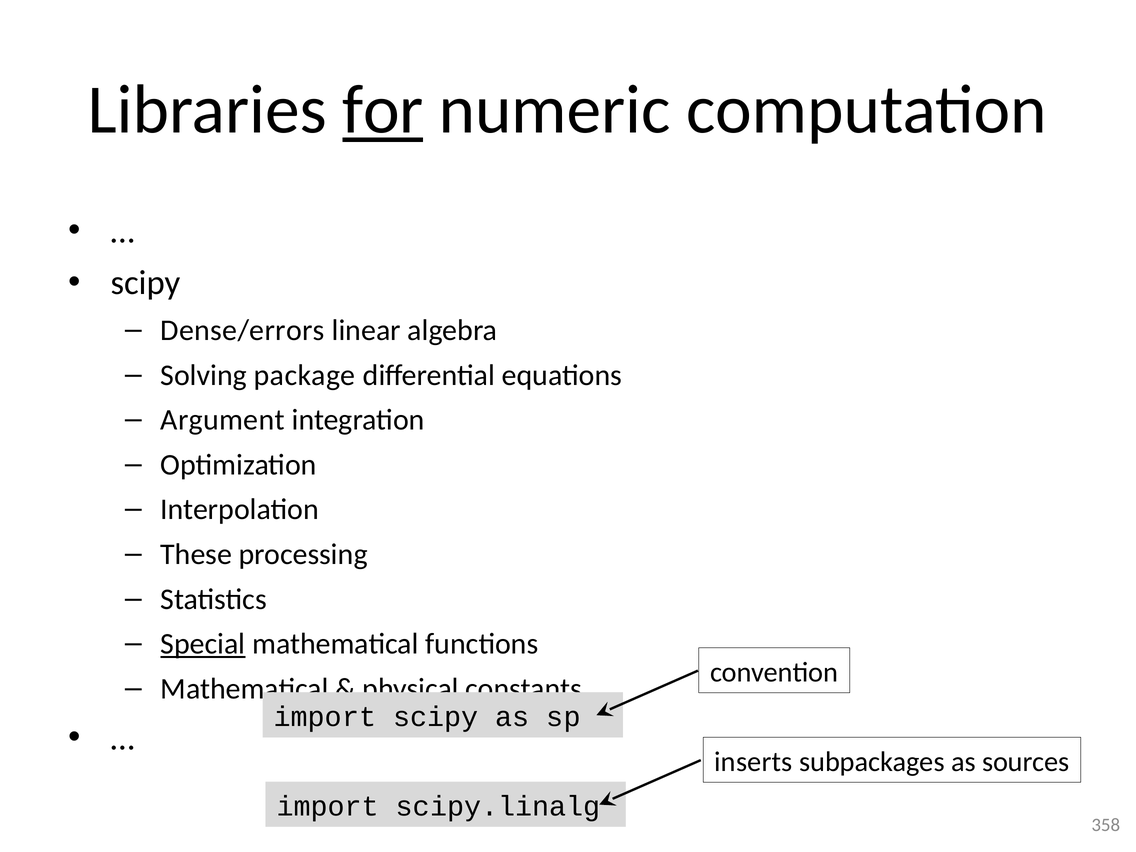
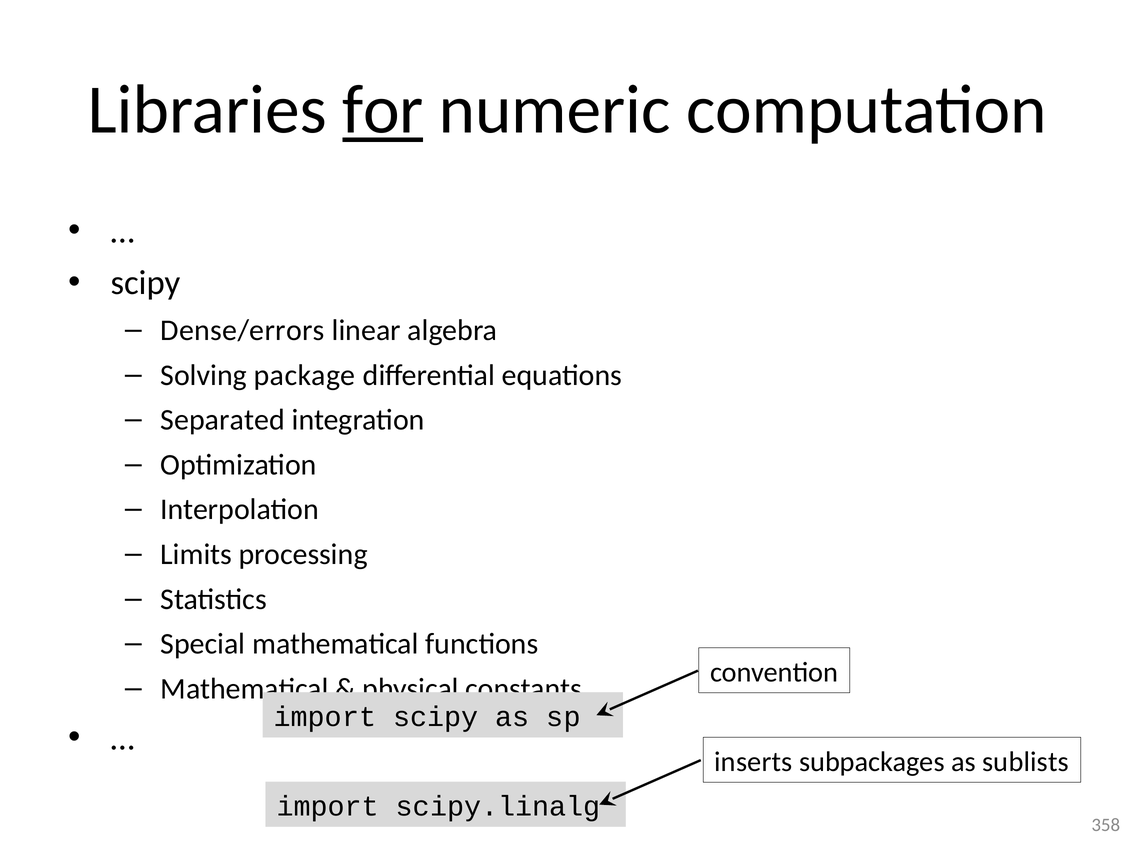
Argument: Argument -> Separated (223, 420)
These: These -> Limits (196, 554)
Special underline: present -> none (203, 644)
sources: sources -> sublists (1026, 762)
